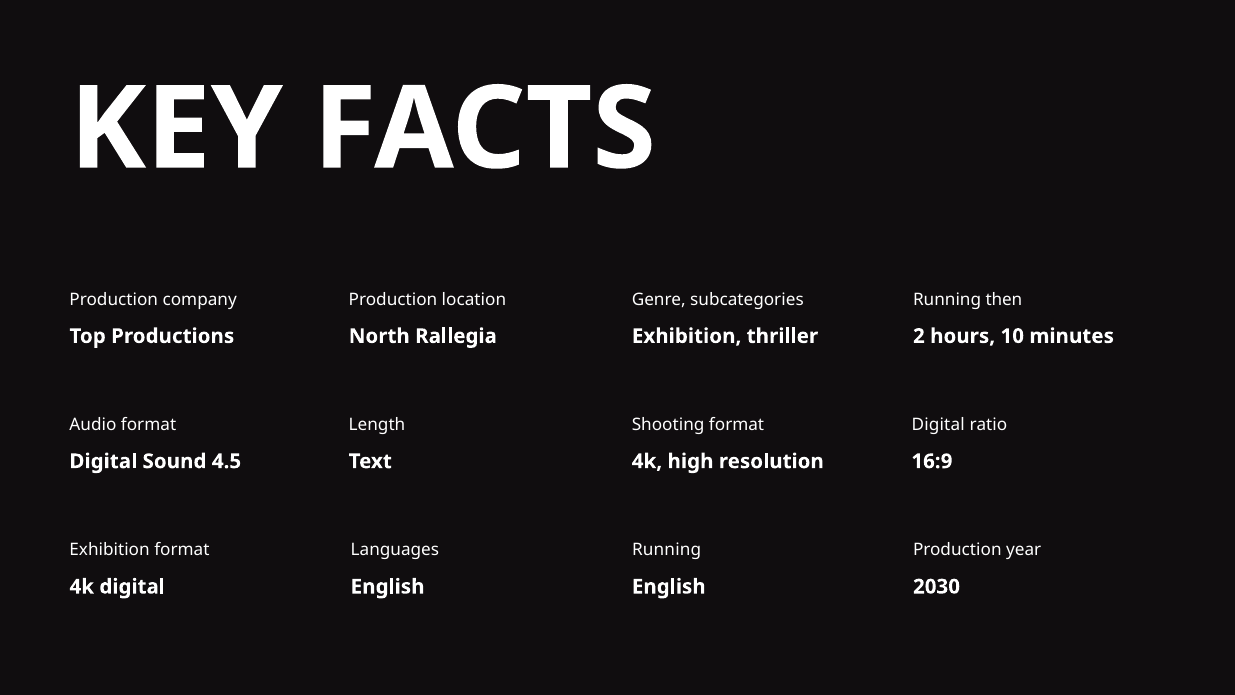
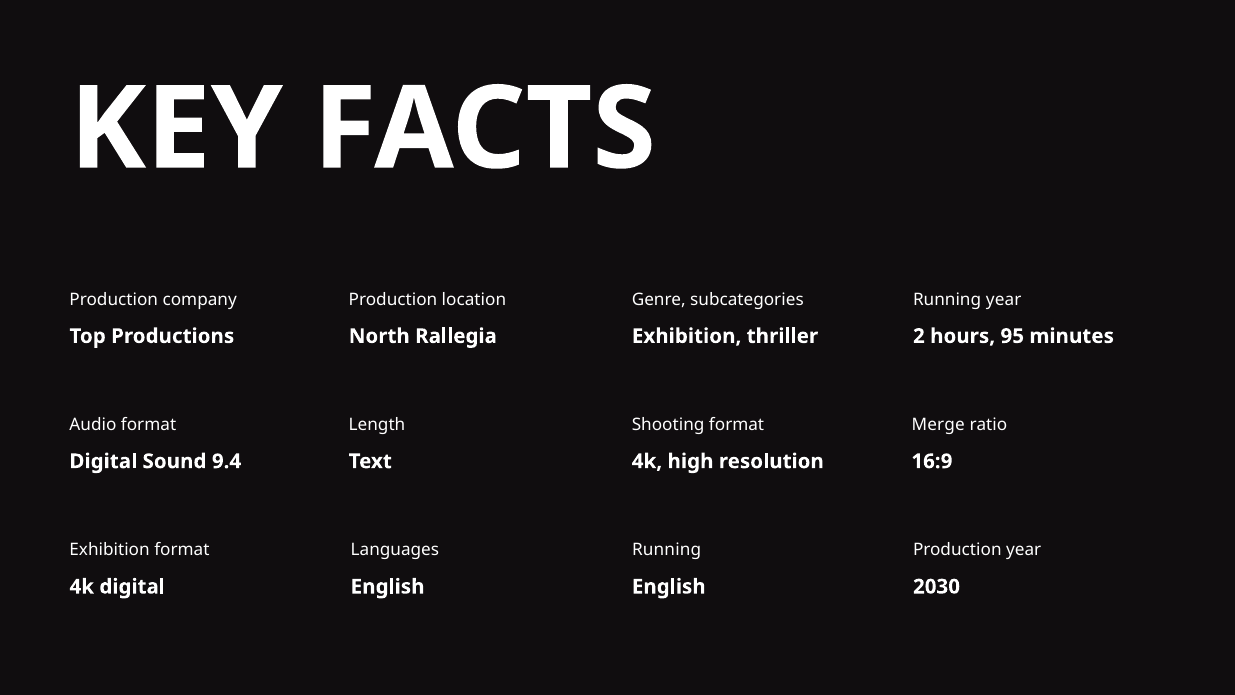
Running then: then -> year (1004, 299)
10: 10 -> 95 (1012, 336)
Digital: Digital -> Merge (938, 424)
4.5: 4.5 -> 9.4 (227, 461)
